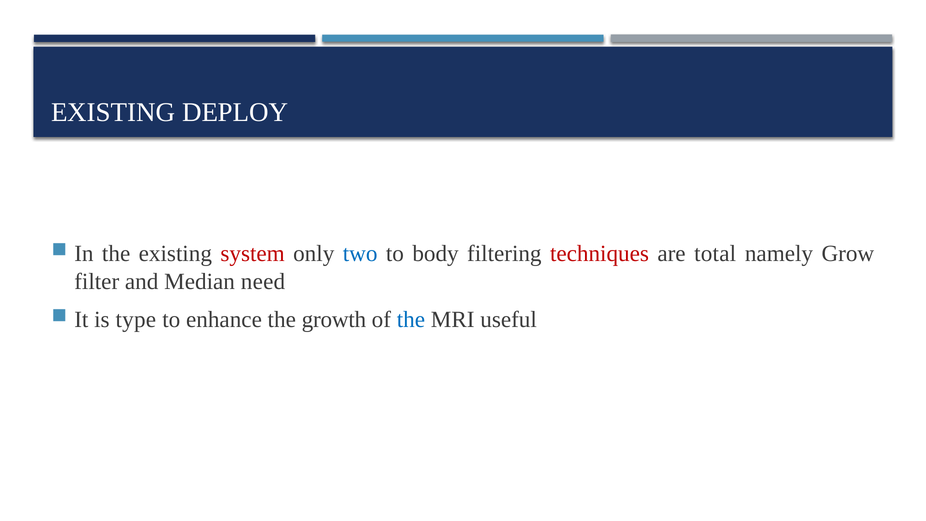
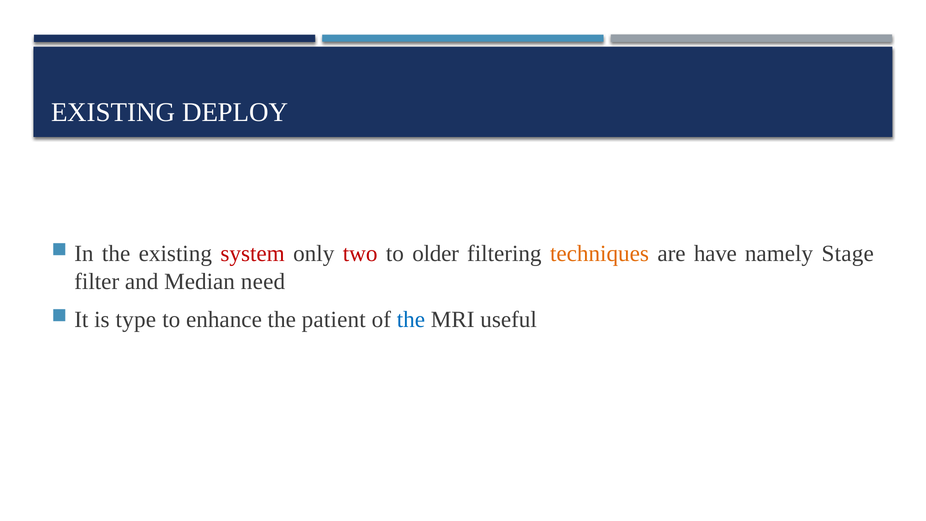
two colour: blue -> red (360, 254)
body: body -> older (436, 254)
techniques colour: red -> orange (599, 254)
total: total -> have (715, 254)
Grow: Grow -> Stage (848, 254)
growth: growth -> patient (334, 320)
